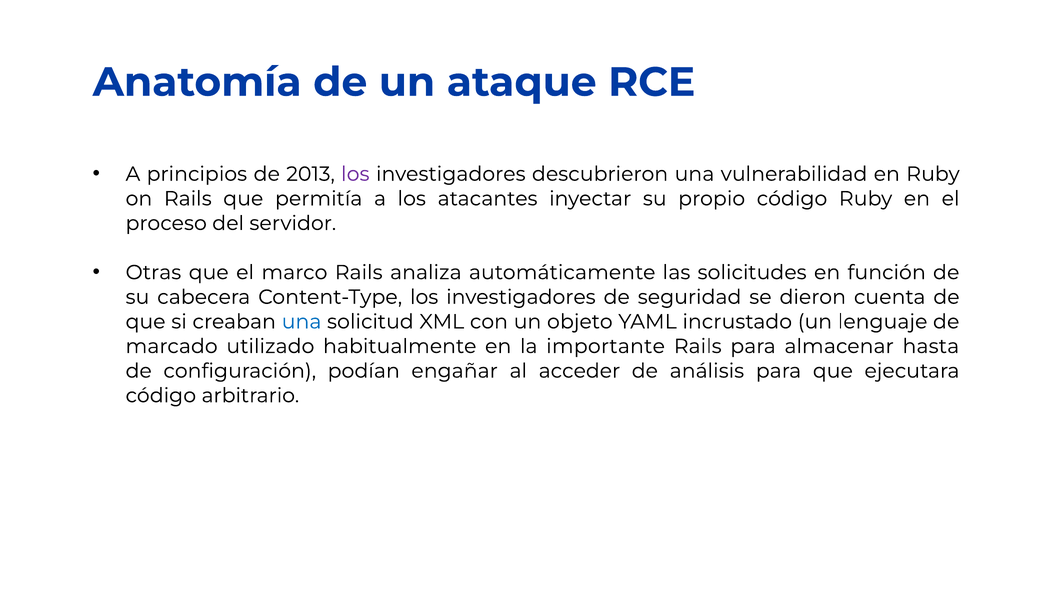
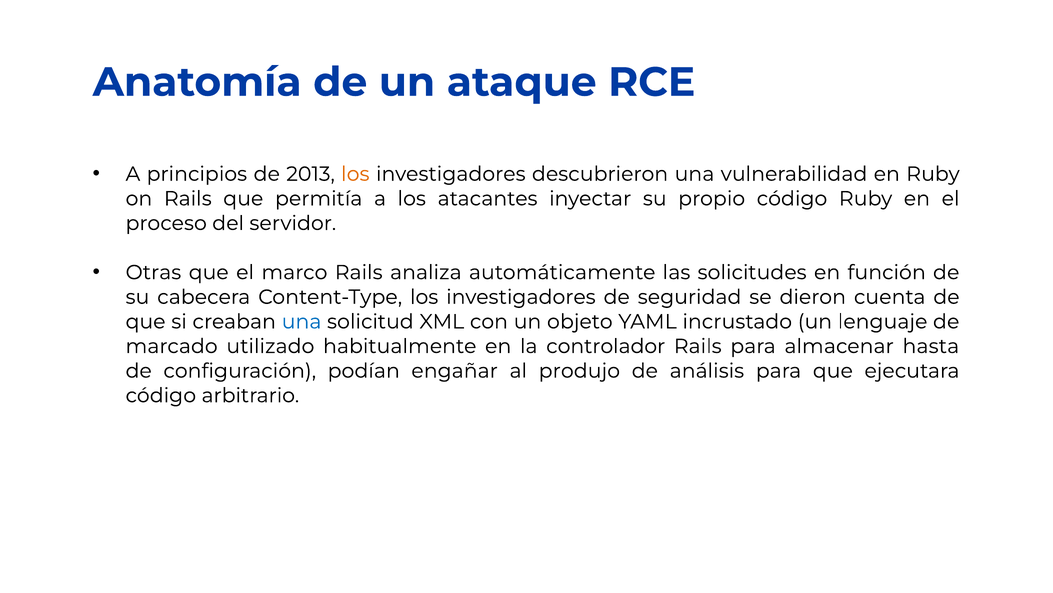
los colour: purple -> orange (355, 174)
importante: importante -> controlador (606, 346)
acceder: acceder -> produjo (579, 370)
